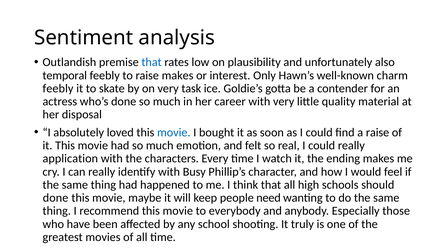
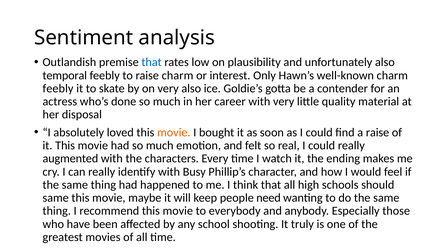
raise makes: makes -> charm (178, 75)
very task: task -> also (191, 88)
movie colour: blue -> orange (174, 132)
application: application -> augmented (70, 159)
done: done -> same (56, 198)
